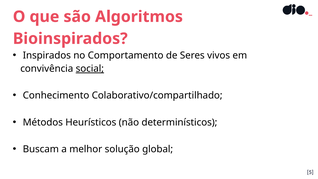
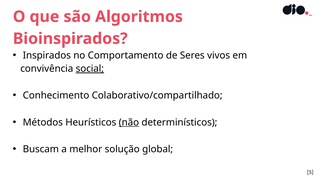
não underline: none -> present (129, 122)
